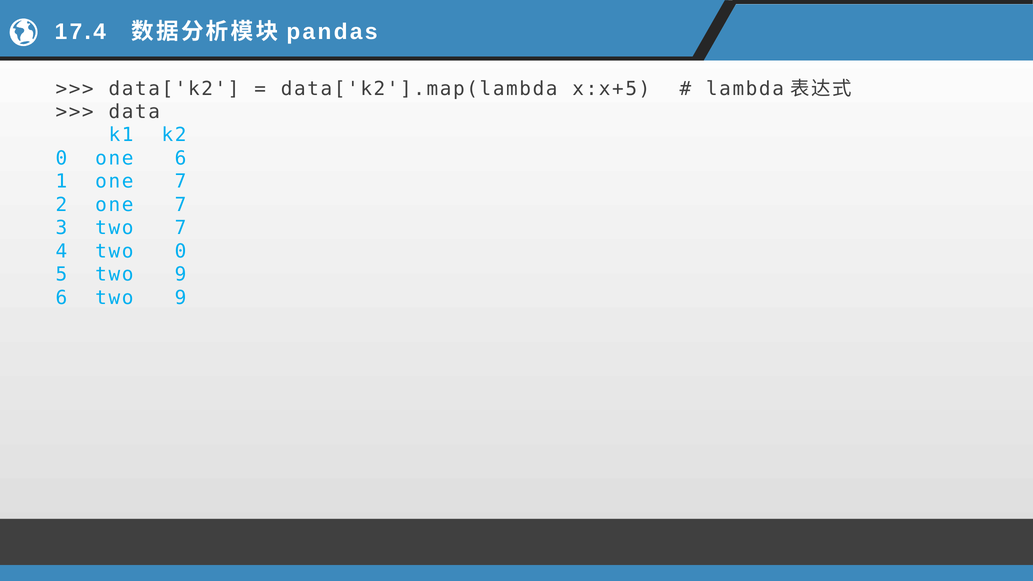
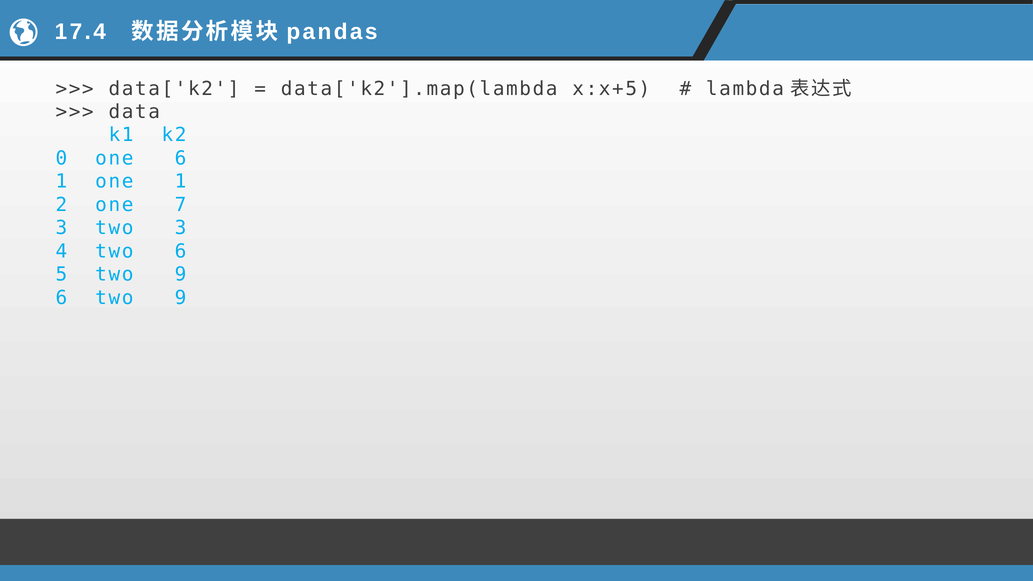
1 one 7: 7 -> 1 (181, 182)
two 7: 7 -> 3 (181, 228)
two 0: 0 -> 6 (181, 251)
